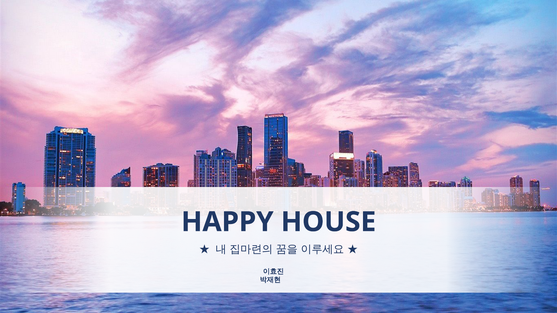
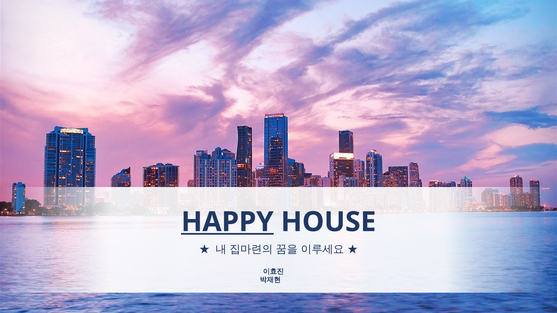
HAPPY underline: none -> present (227, 222)
